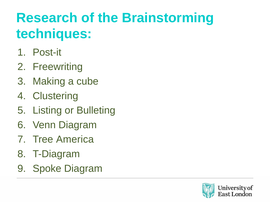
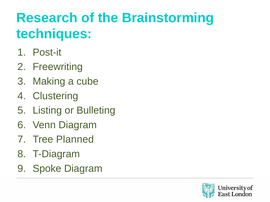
America: America -> Planned (75, 140)
